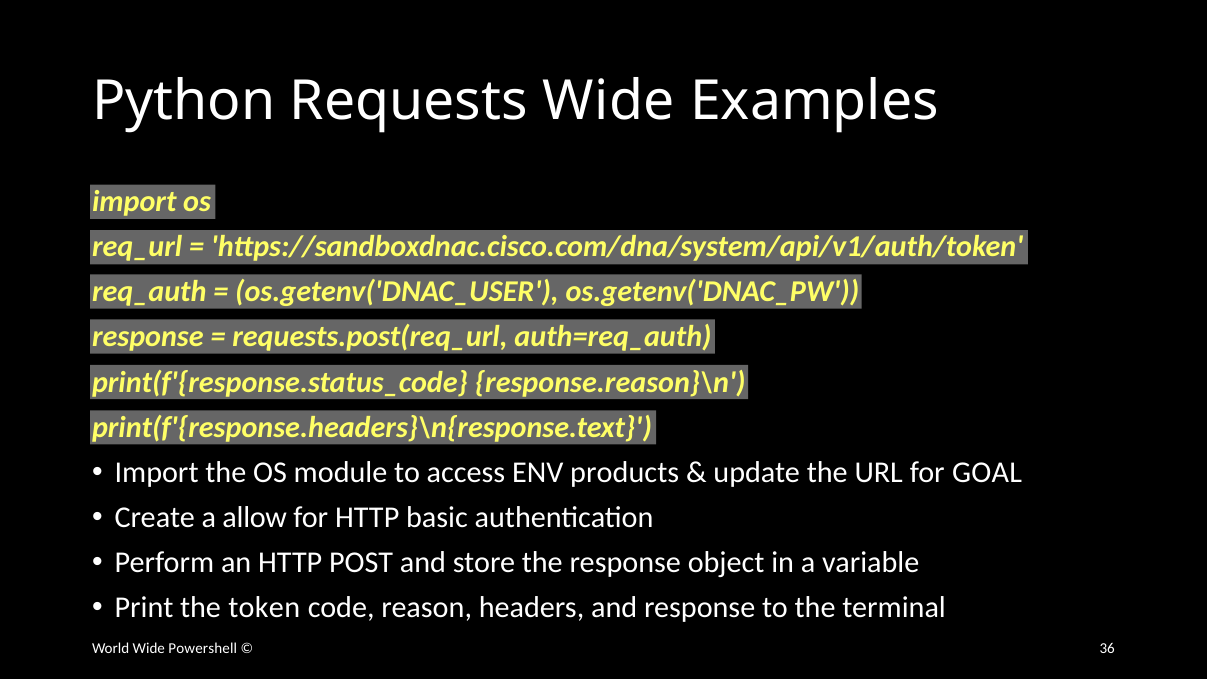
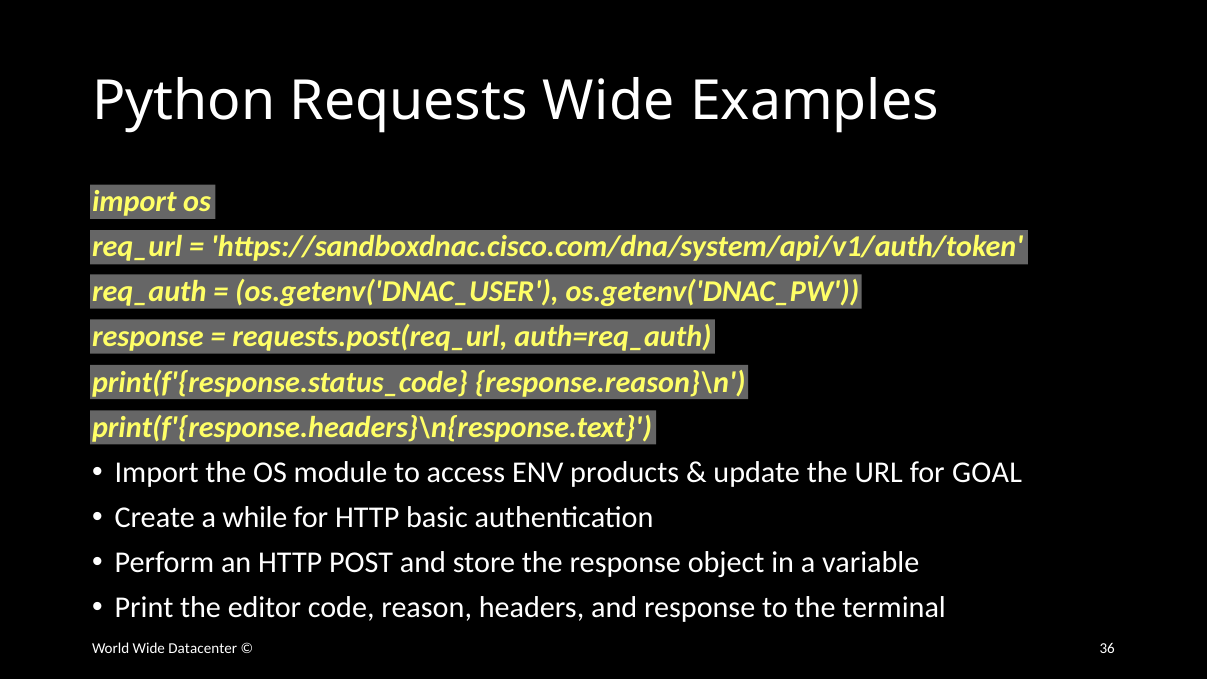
allow: allow -> while (255, 517)
token: token -> editor (264, 608)
Powershell: Powershell -> Datacenter (203, 648)
